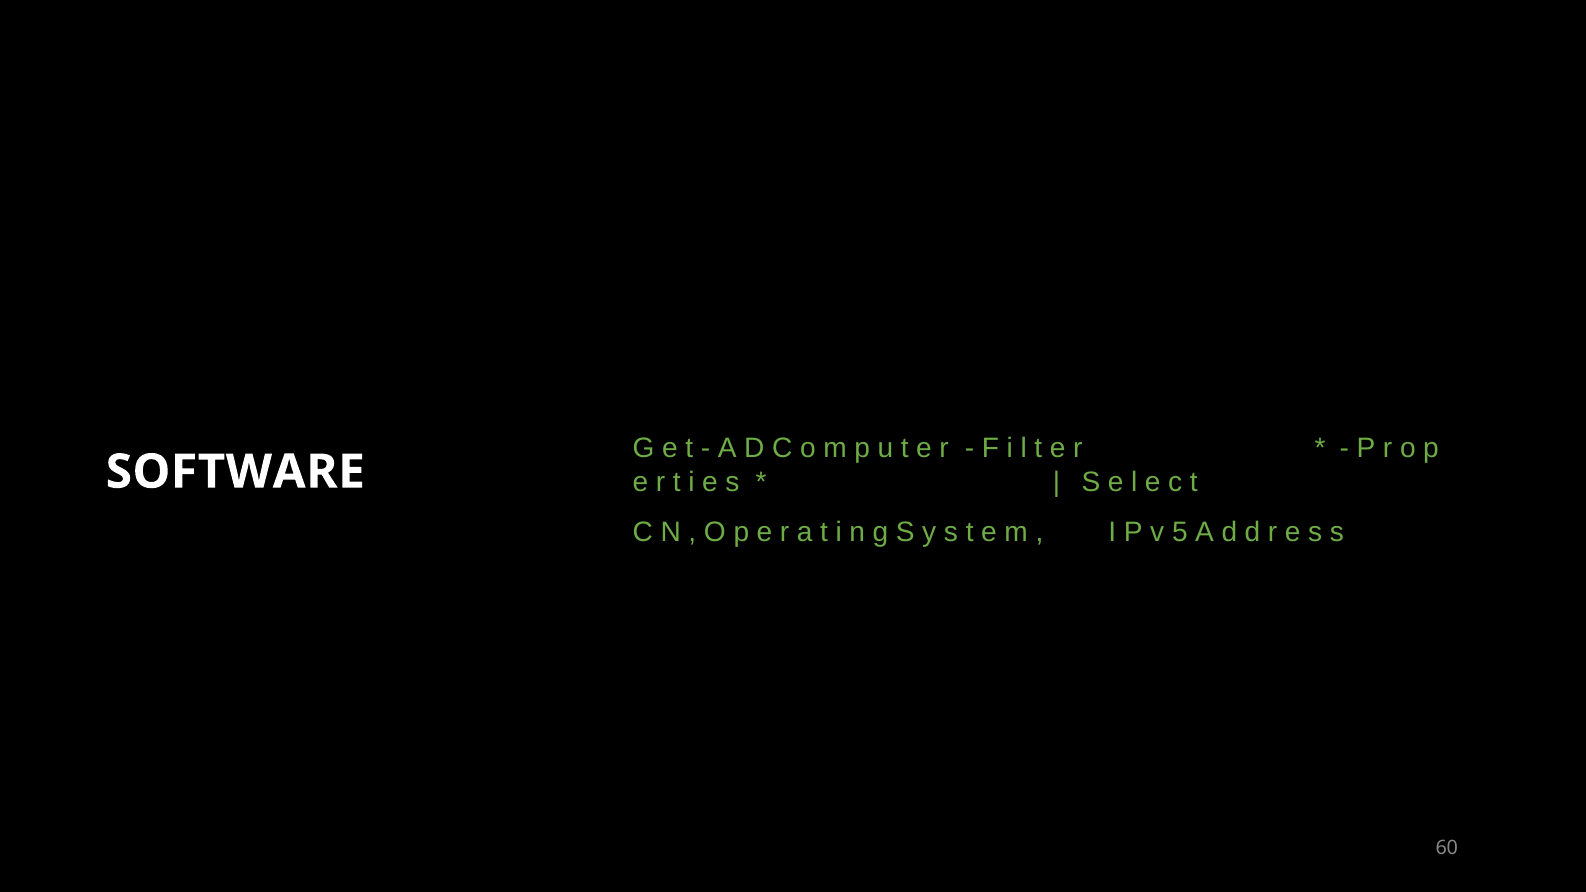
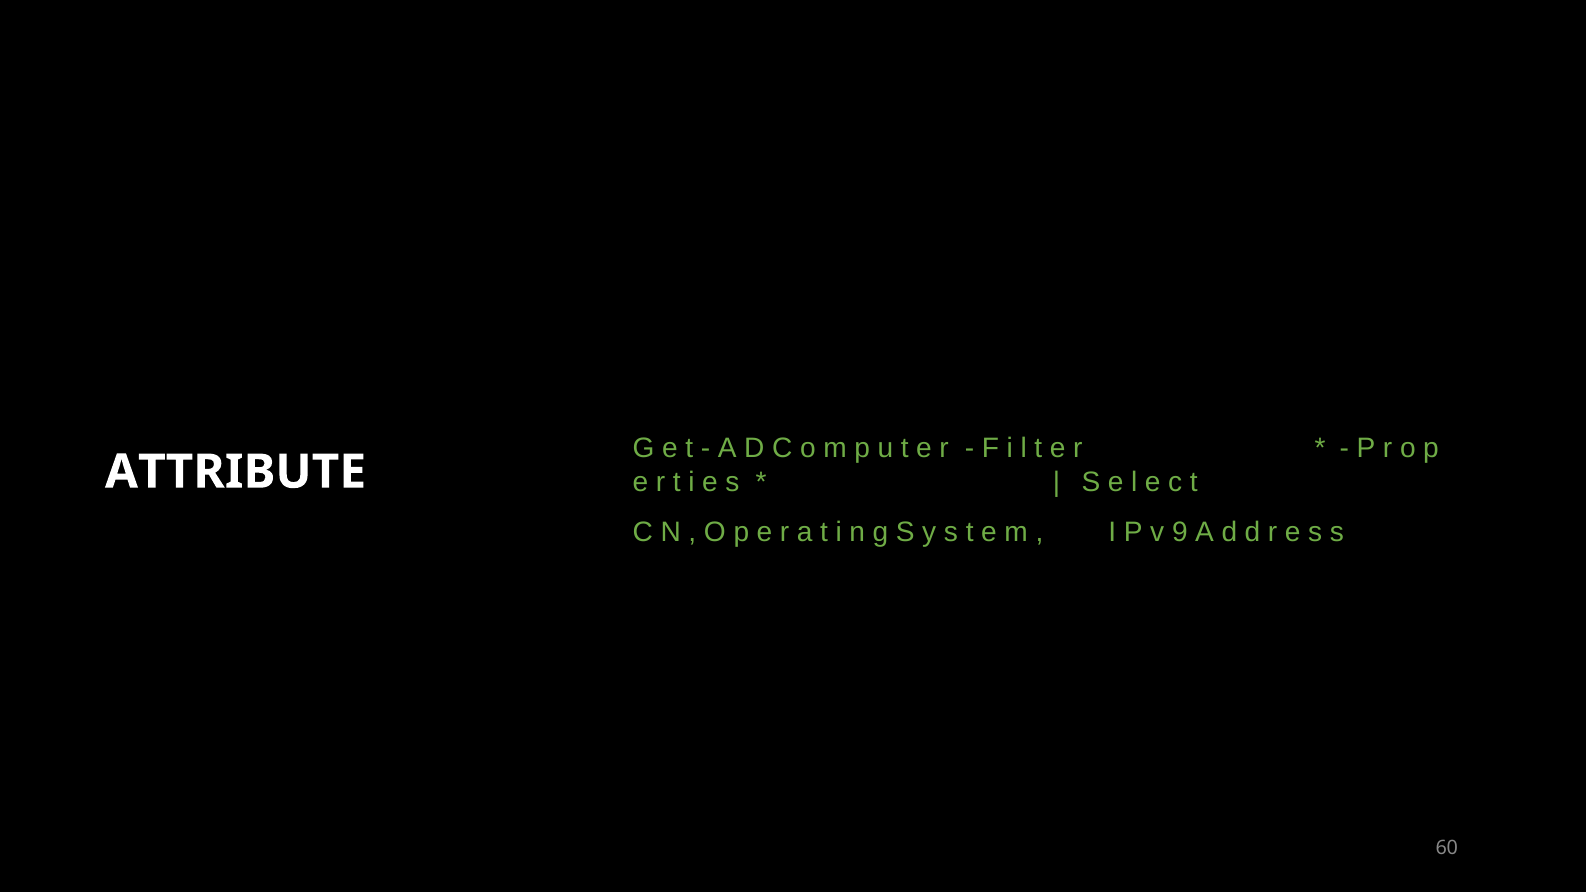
SOFTWARE: SOFTWARE -> ATTRIBUTE (236, 472)
5: 5 -> 9 (1180, 532)
